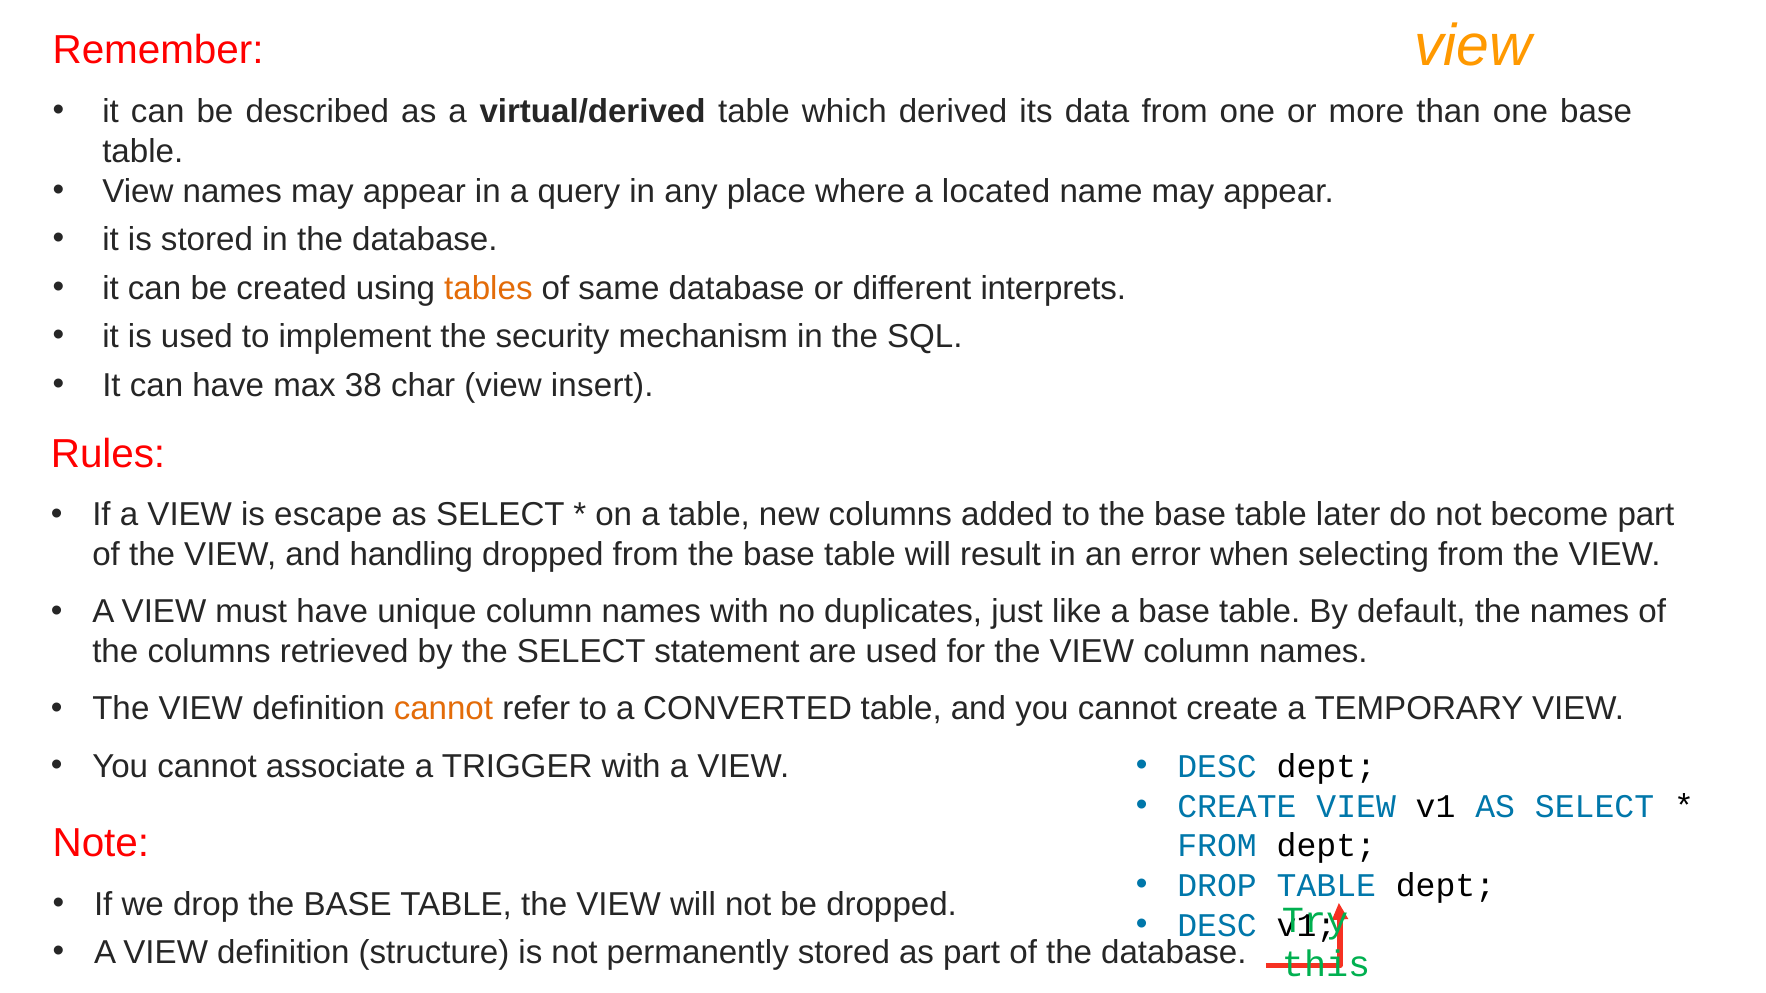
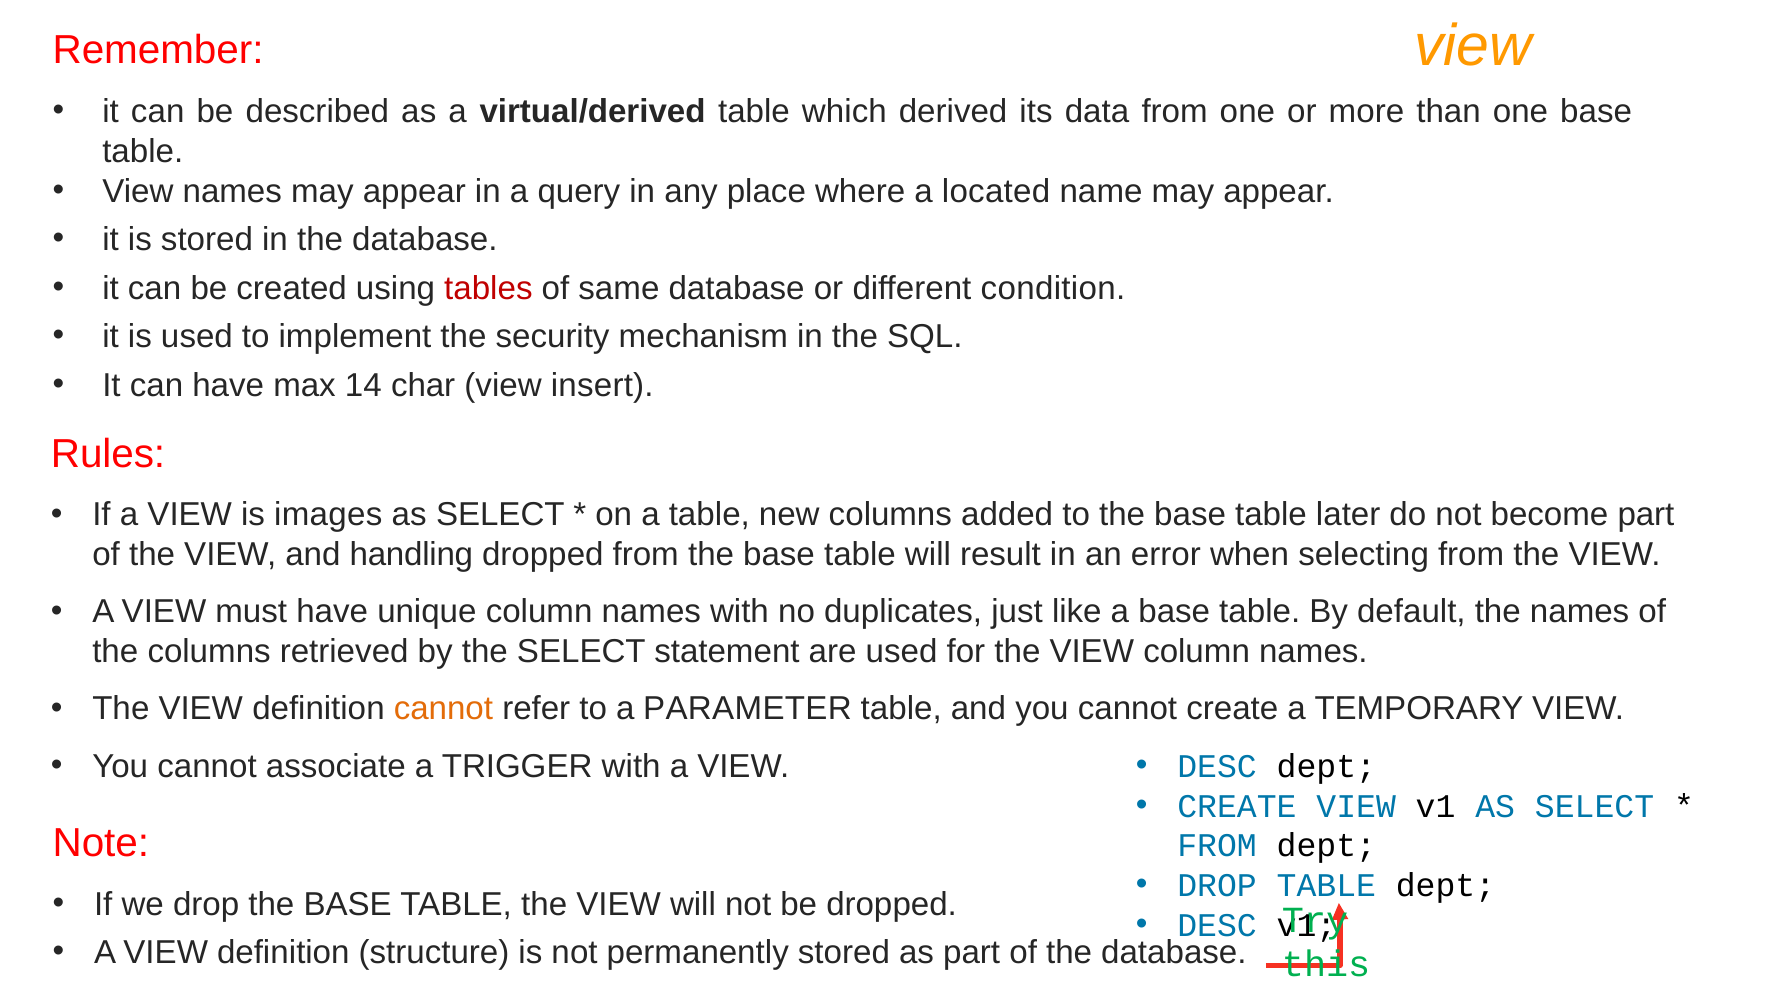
tables colour: orange -> red (488, 288)
interprets: interprets -> condition (1053, 288)
38: 38 -> 14 (363, 385)
escape: escape -> images (328, 515)
CONVERTED: CONVERTED -> PARAMETER (747, 709)
